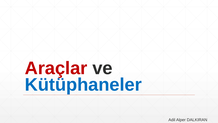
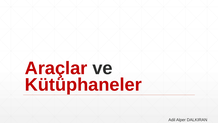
Kütüphaneler colour: blue -> red (83, 85)
